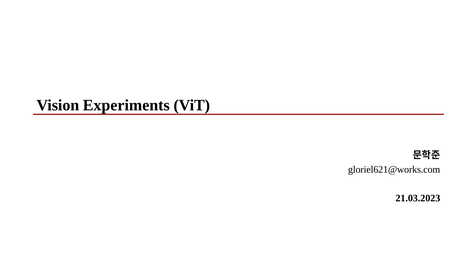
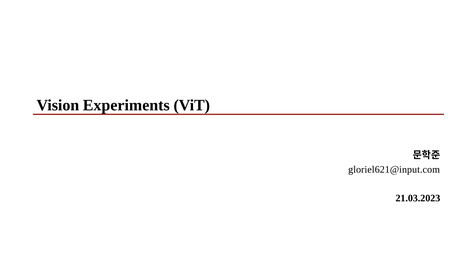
gloriel621@works.com: gloriel621@works.com -> gloriel621@input.com (394, 169)
